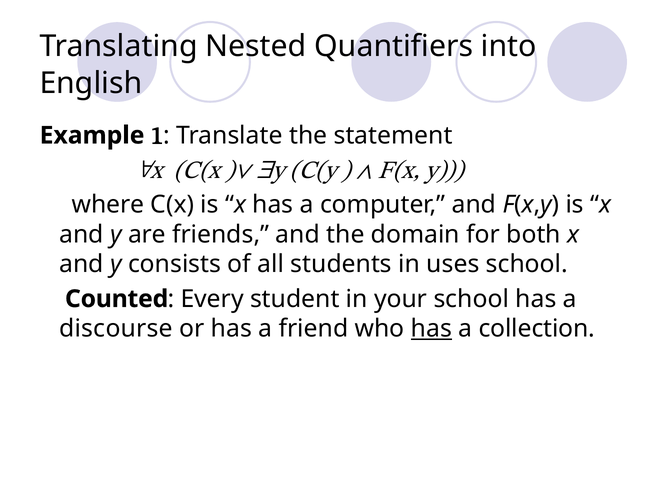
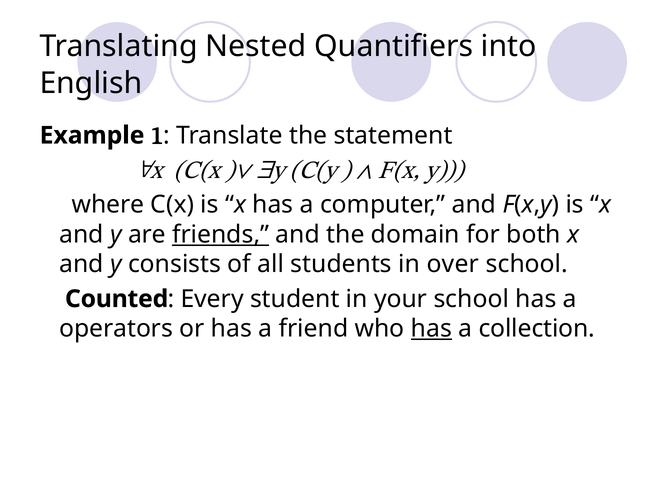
friends underline: none -> present (221, 234)
uses: uses -> over (453, 264)
discourse: discourse -> operators (116, 329)
